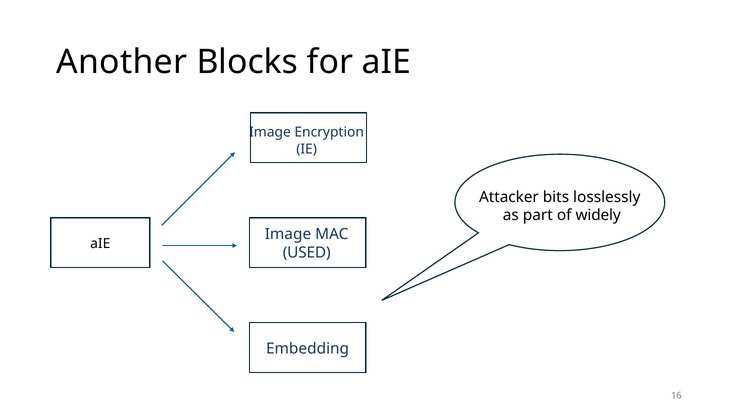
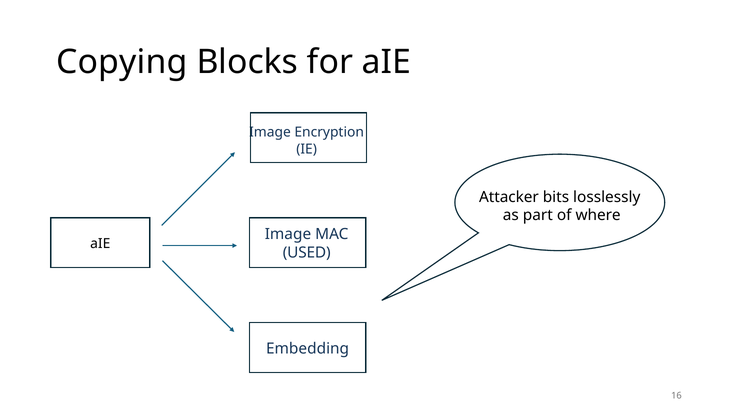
Another: Another -> Copying (122, 62)
widely: widely -> where (598, 215)
